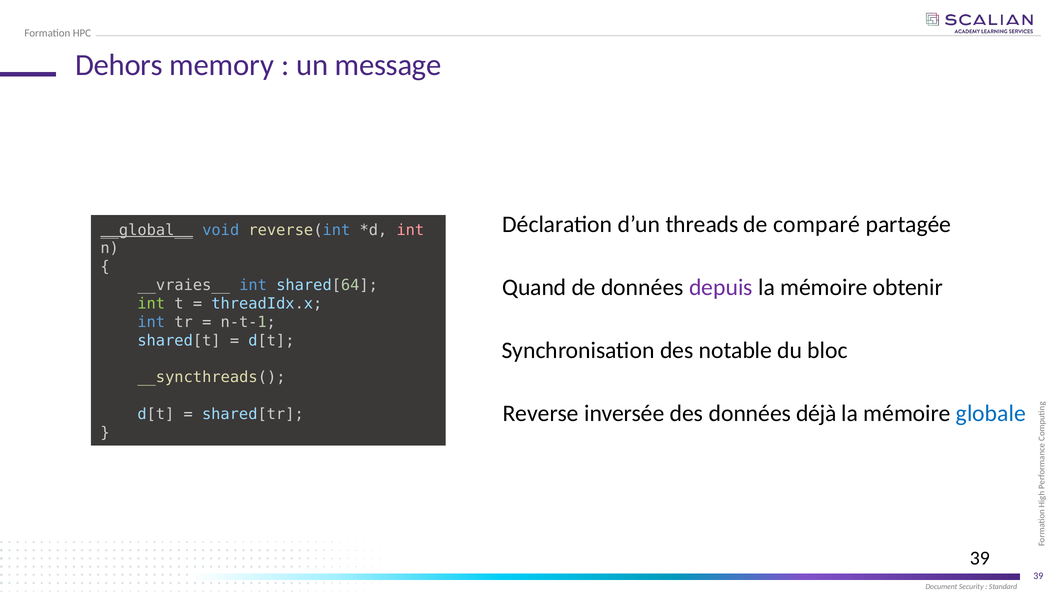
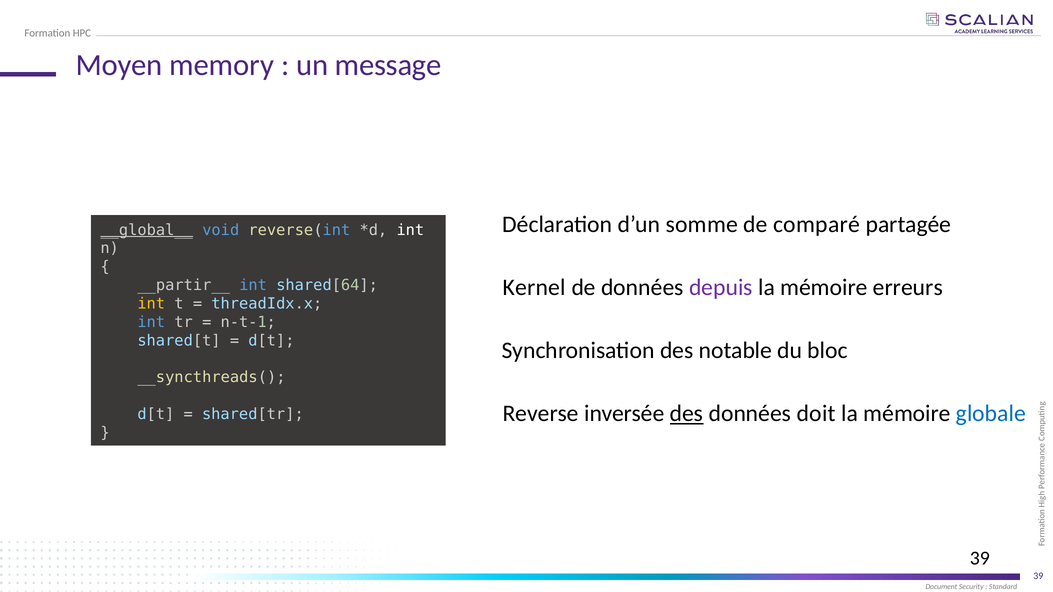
Dehors: Dehors -> Moyen (119, 65)
threads: threads -> somme (702, 225)
int colour: pink -> white (410, 230)
Quand: Quand -> Kernel (534, 288)
obtenir: obtenir -> erreurs (908, 288)
__vraies__: __vraies__ -> __partir__ (184, 285)
int colour: light green -> yellow (151, 304)
des underline: none -> present (687, 414)
déjà: déjà -> doit (816, 414)
